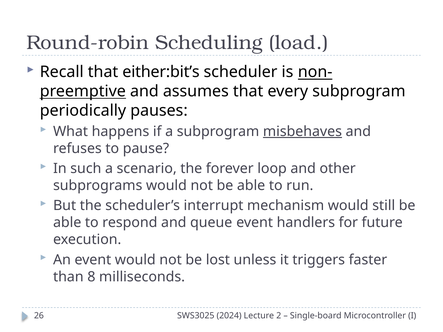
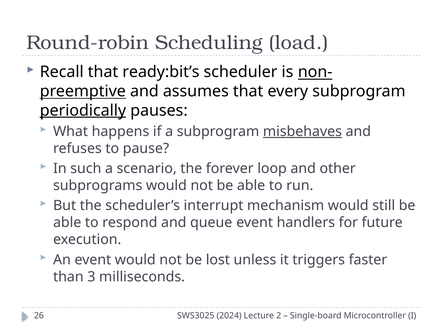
either:bit’s: either:bit’s -> ready:bit’s (161, 72)
periodically underline: none -> present (83, 110)
8: 8 -> 3 (91, 277)
